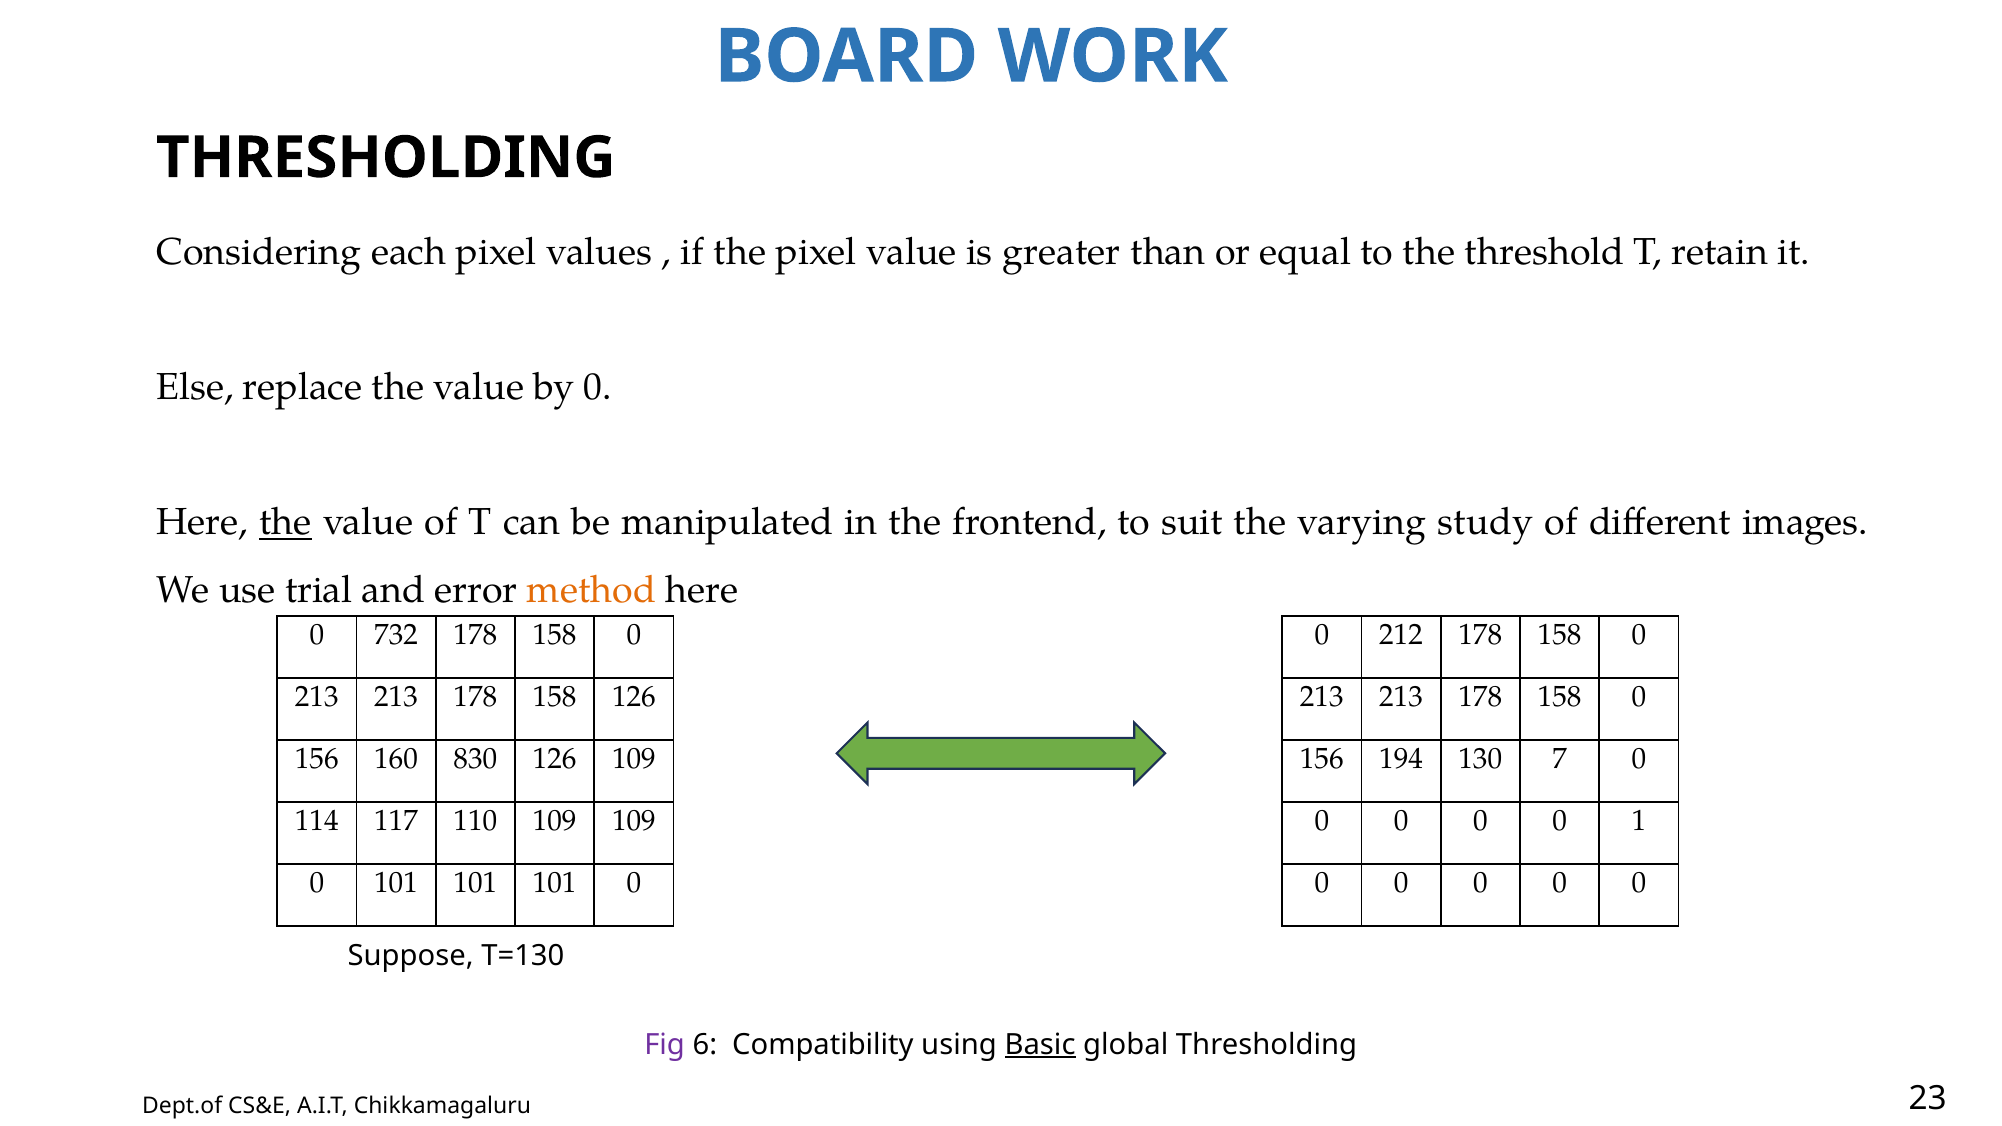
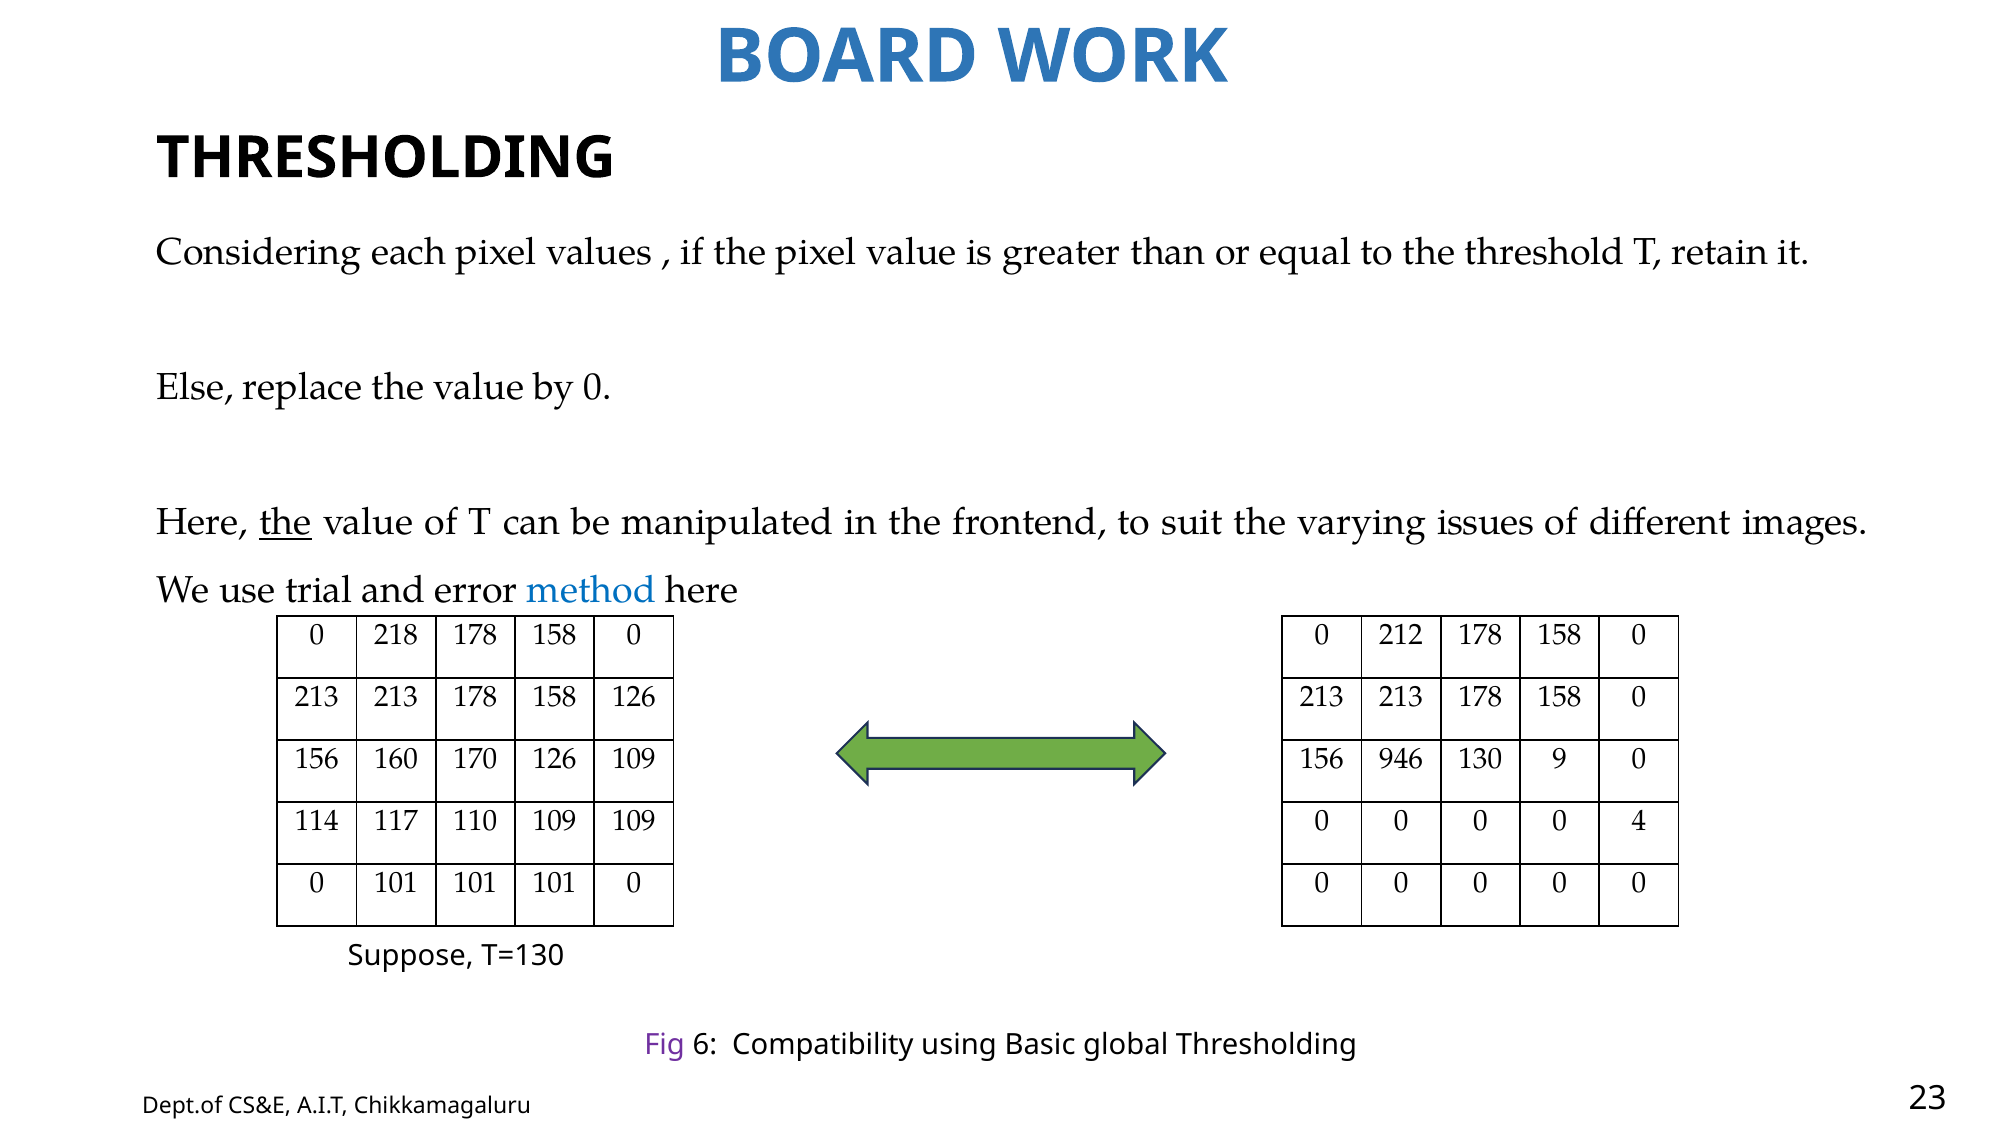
study: study -> issues (1486, 523)
method colour: orange -> blue (591, 590)
732: 732 -> 218 (396, 635)
830: 830 -> 170 (475, 759)
194: 194 -> 946 (1401, 759)
7: 7 -> 9 (1560, 759)
1: 1 -> 4 (1639, 821)
Basic underline: present -> none (1040, 1045)
